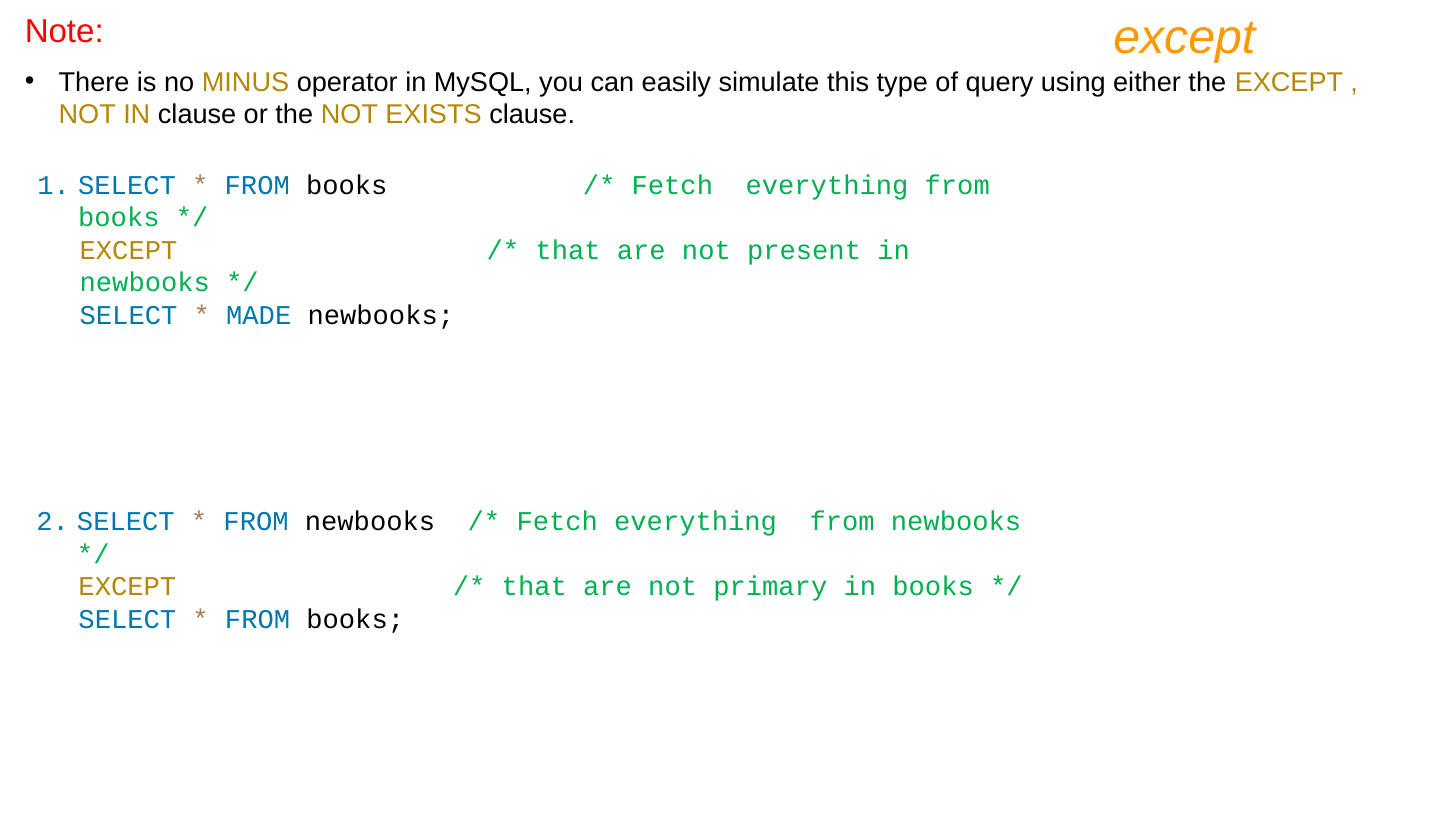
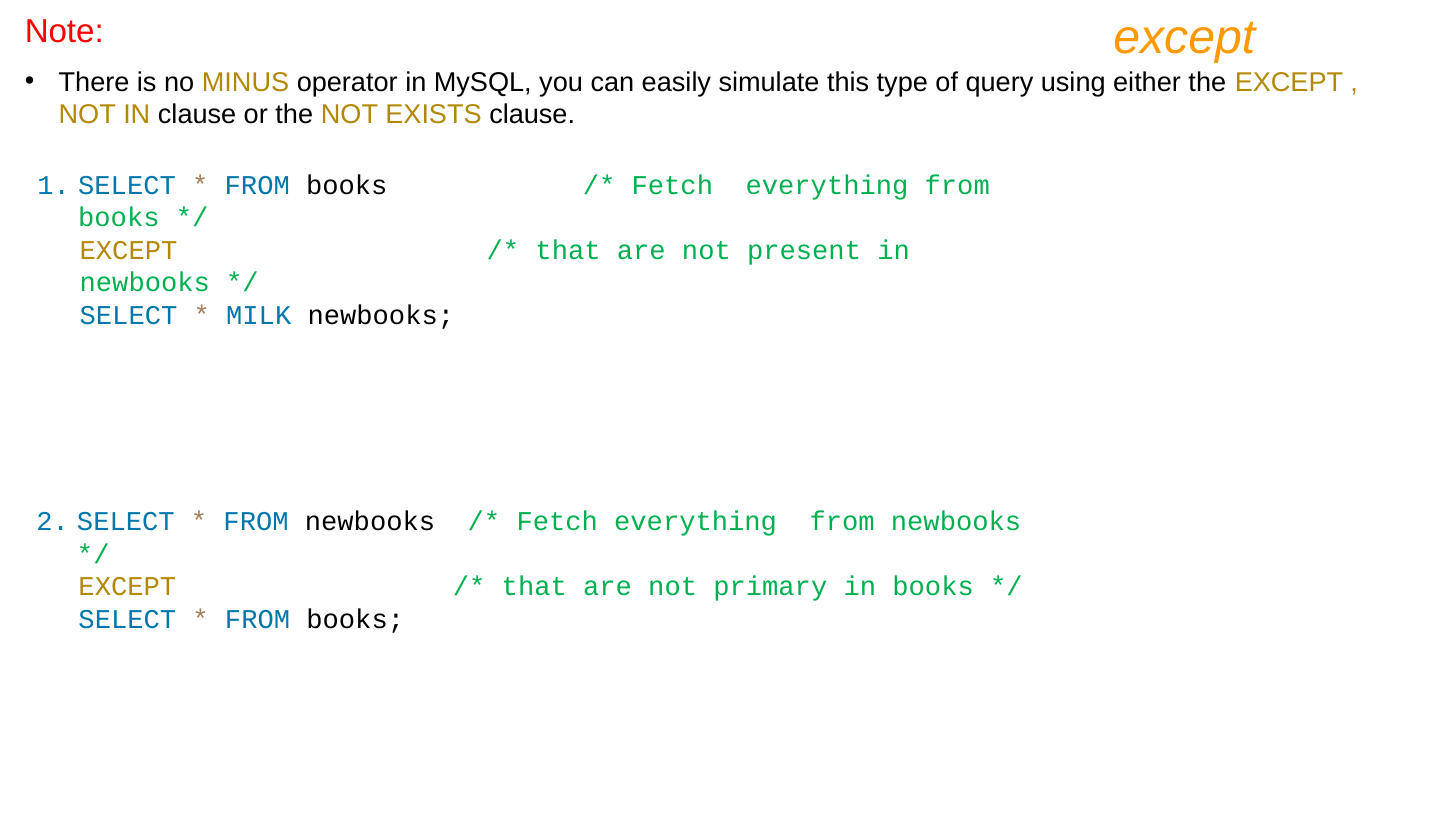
MADE: MADE -> MILK (259, 315)
